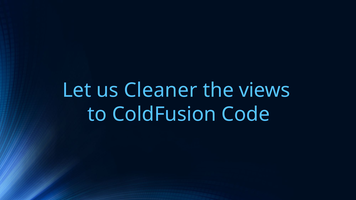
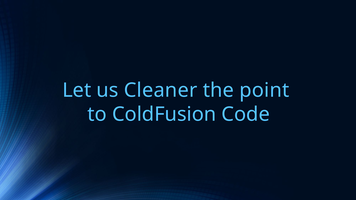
views: views -> point (264, 90)
